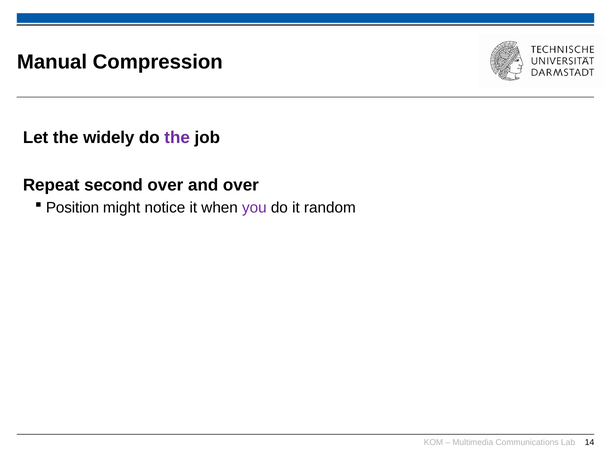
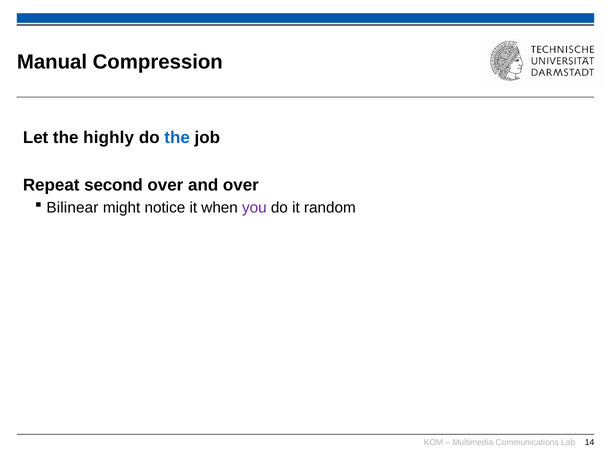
widely: widely -> highly (109, 137)
the colour: purple -> blue (177, 137)
Position: Position -> Bilinear (72, 207)
